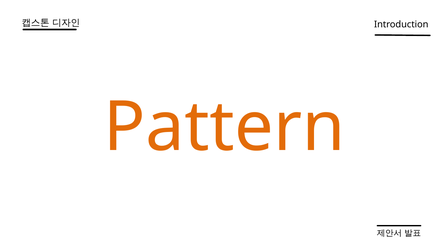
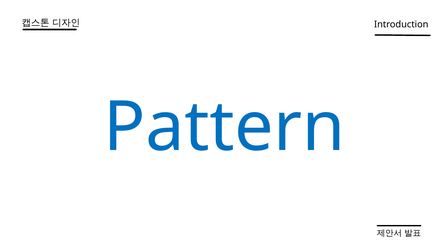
Pattern colour: orange -> blue (224, 127)
